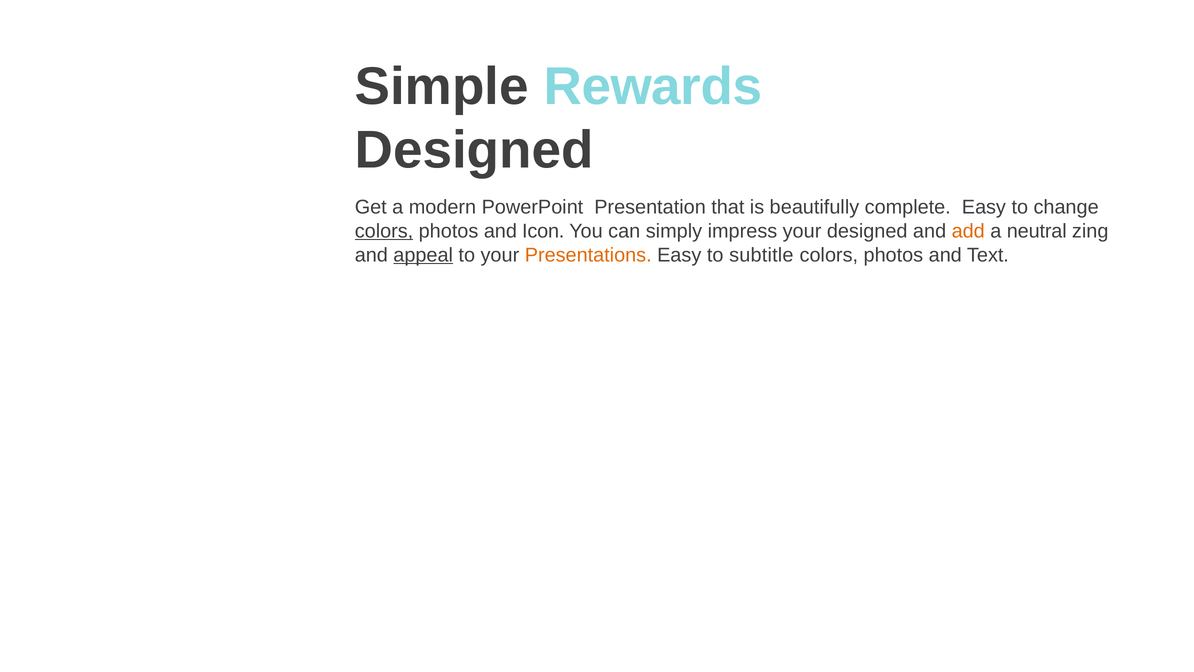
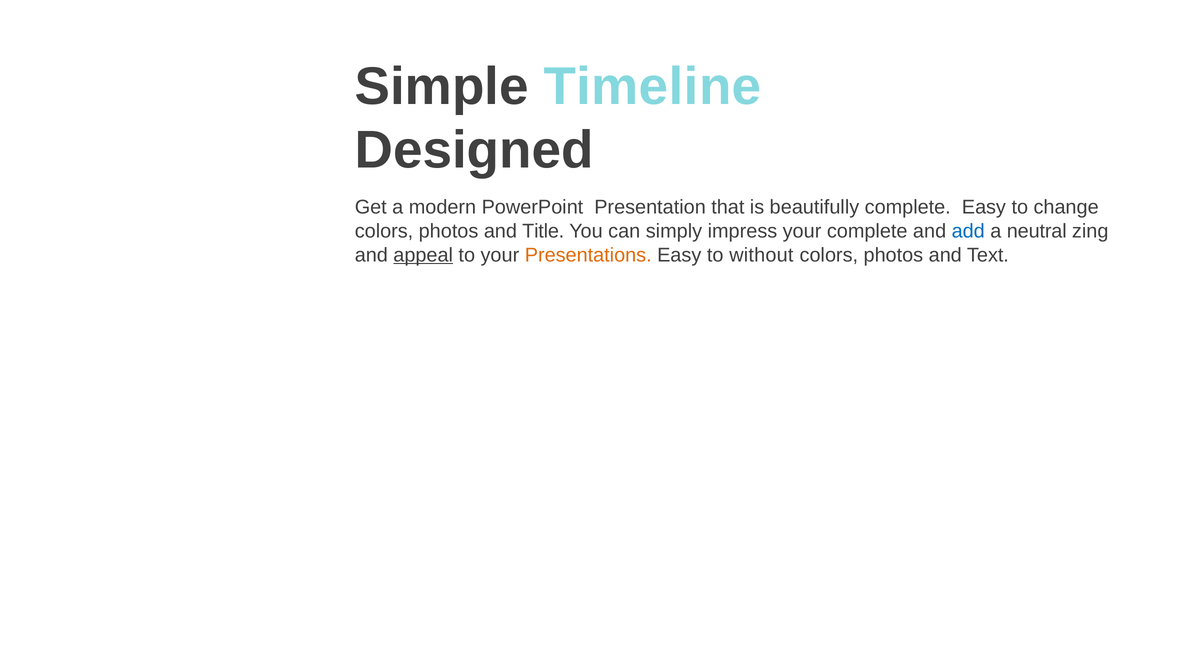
Rewards: Rewards -> Timeline (652, 87)
colors underline: present -> none (384, 231)
Icon: Icon -> Title (543, 231)
your designed: designed -> complete (867, 231)
add colour: orange -> blue (968, 231)
subtitle: subtitle -> without (761, 255)
